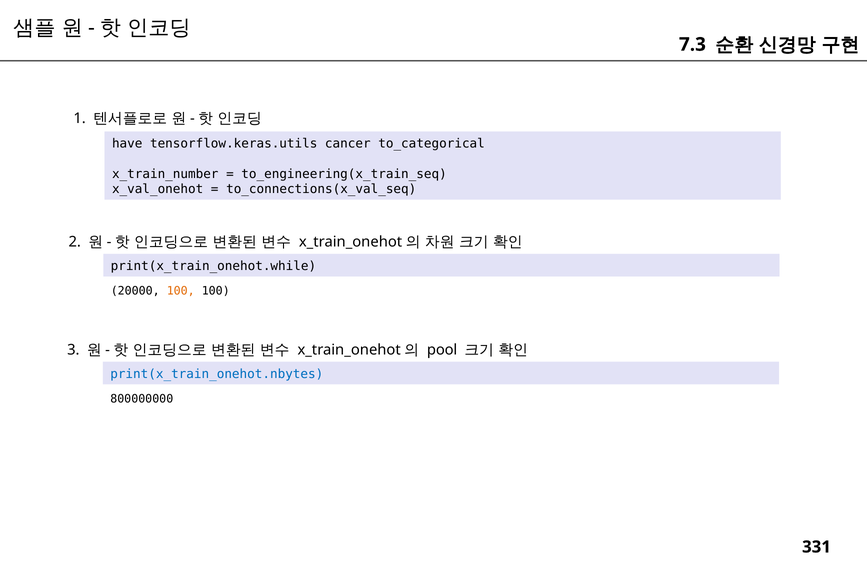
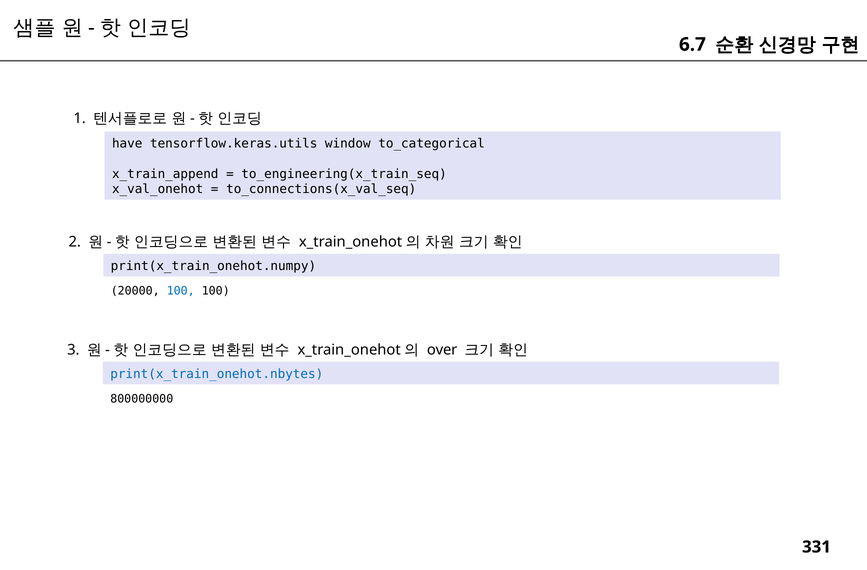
7.3: 7.3 -> 6.7 (692, 44)
cancer: cancer -> window (348, 143)
x_train_number: x_train_number -> x_train_append (165, 174)
print(x_train_onehot.while: print(x_train_onehot.while -> print(x_train_onehot.numpy (213, 266)
100 colour: orange -> blue (181, 291)
pool: pool -> over (442, 349)
